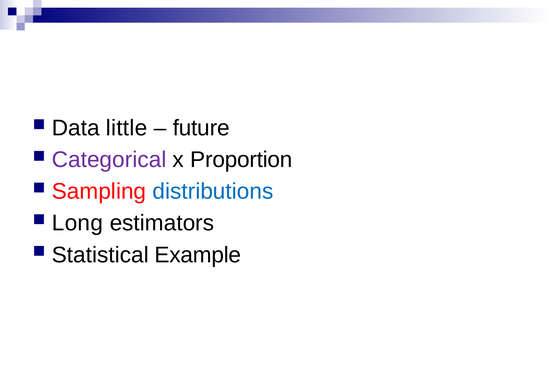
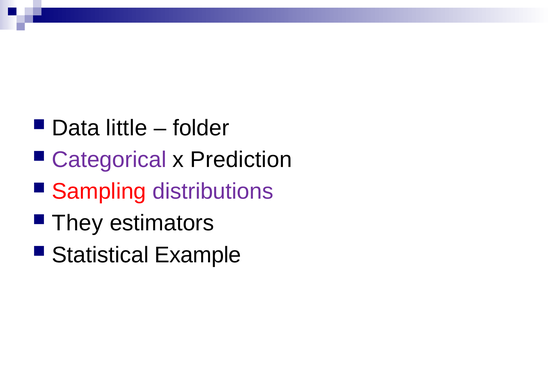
future: future -> folder (201, 128)
Proportion: Proportion -> Prediction (241, 160)
distributions colour: blue -> purple (213, 192)
Long: Long -> They (77, 223)
